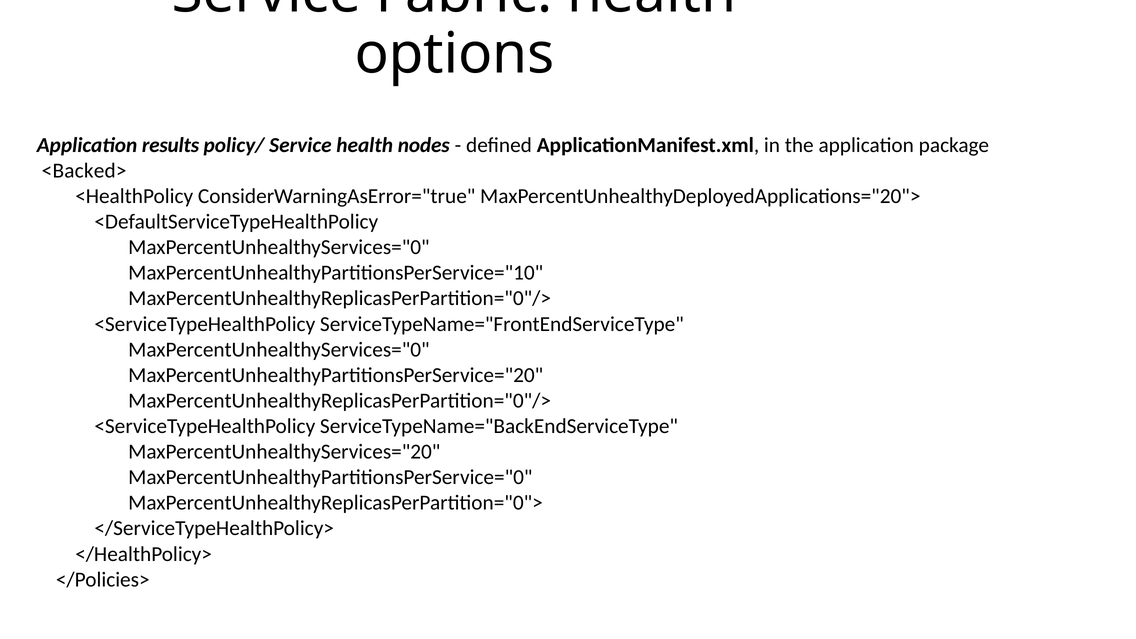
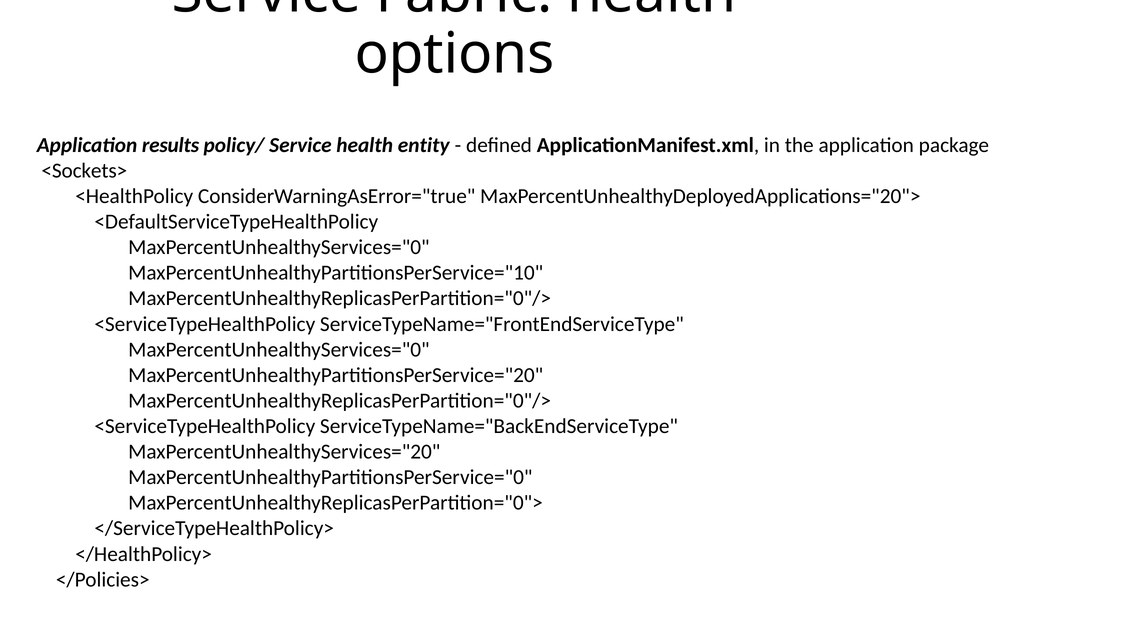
nodes: nodes -> entity (424, 145)
<Backed>: <Backed> -> <Sockets> (84, 171)
